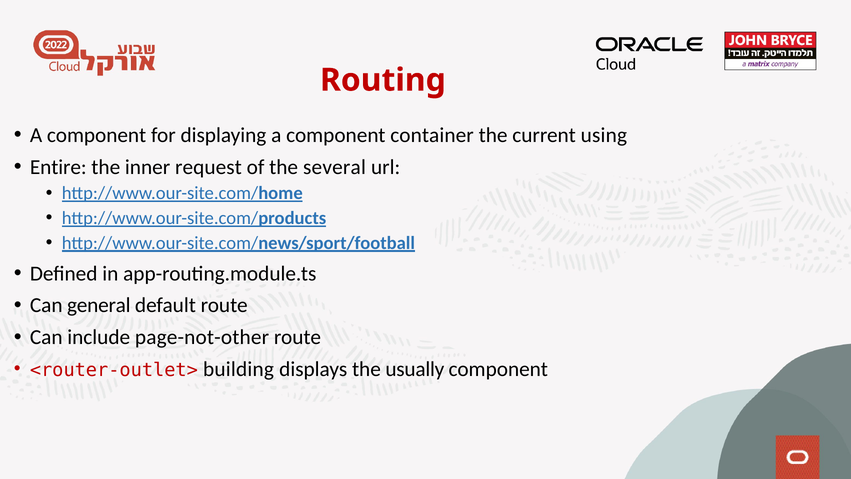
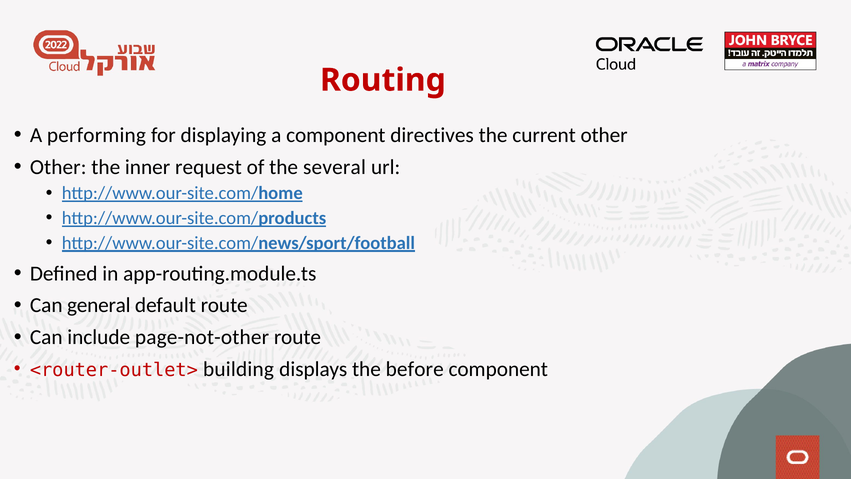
component: component -> performing (96, 135)
container: container -> directives (432, 135)
current using: using -> other (604, 135)
Entire: Entire -> Other (58, 167)
usually: usually -> before (415, 369)
